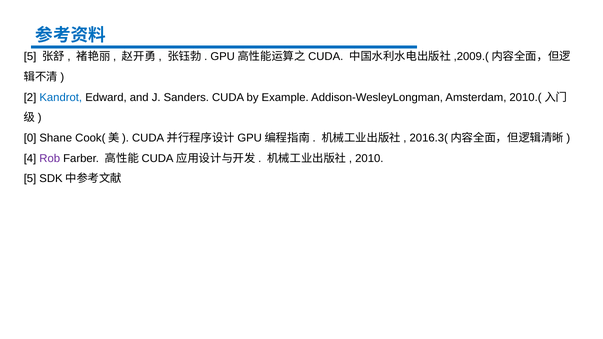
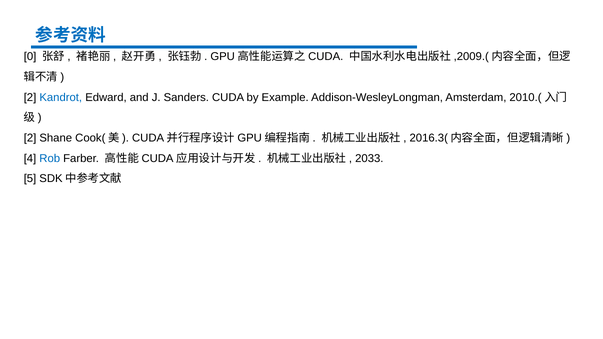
5: 5 -> 0 (30, 57)
0: 0 -> 2 (30, 138)
Rob colour: purple -> blue (50, 158)
2010: 2010 -> 2033 (369, 158)
